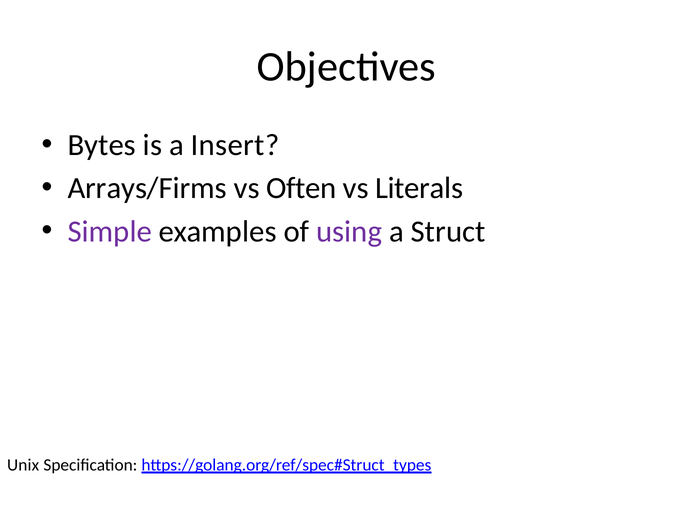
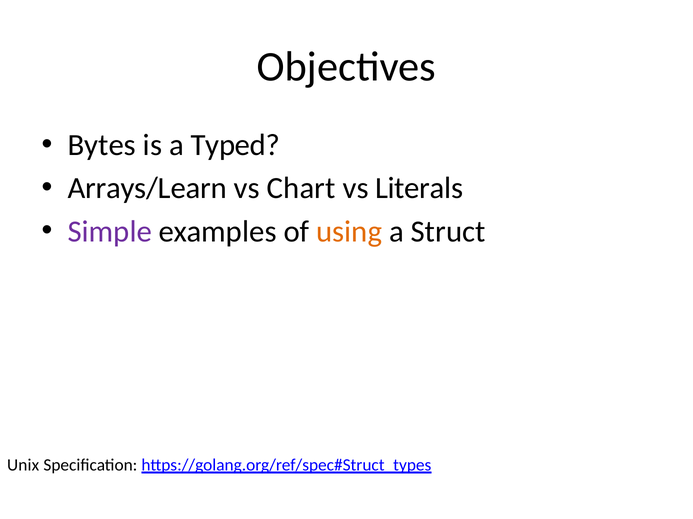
Insert: Insert -> Typed (235, 145)
Arrays/Firms: Arrays/Firms -> Arrays/Learn (147, 189)
Often: Often -> Chart (301, 189)
using colour: purple -> orange (349, 232)
